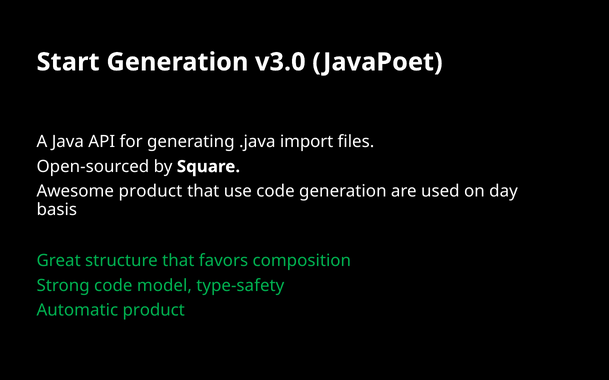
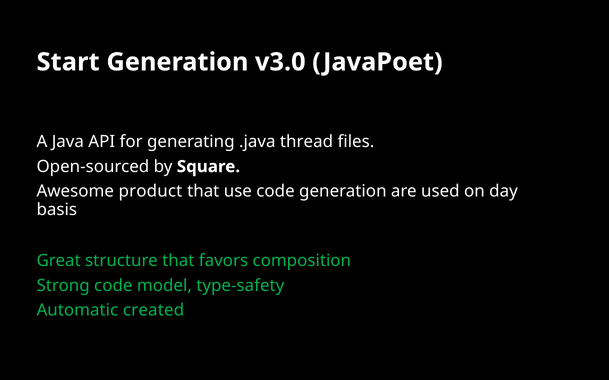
import: import -> thread (307, 142)
Automatic product: product -> created (154, 311)
